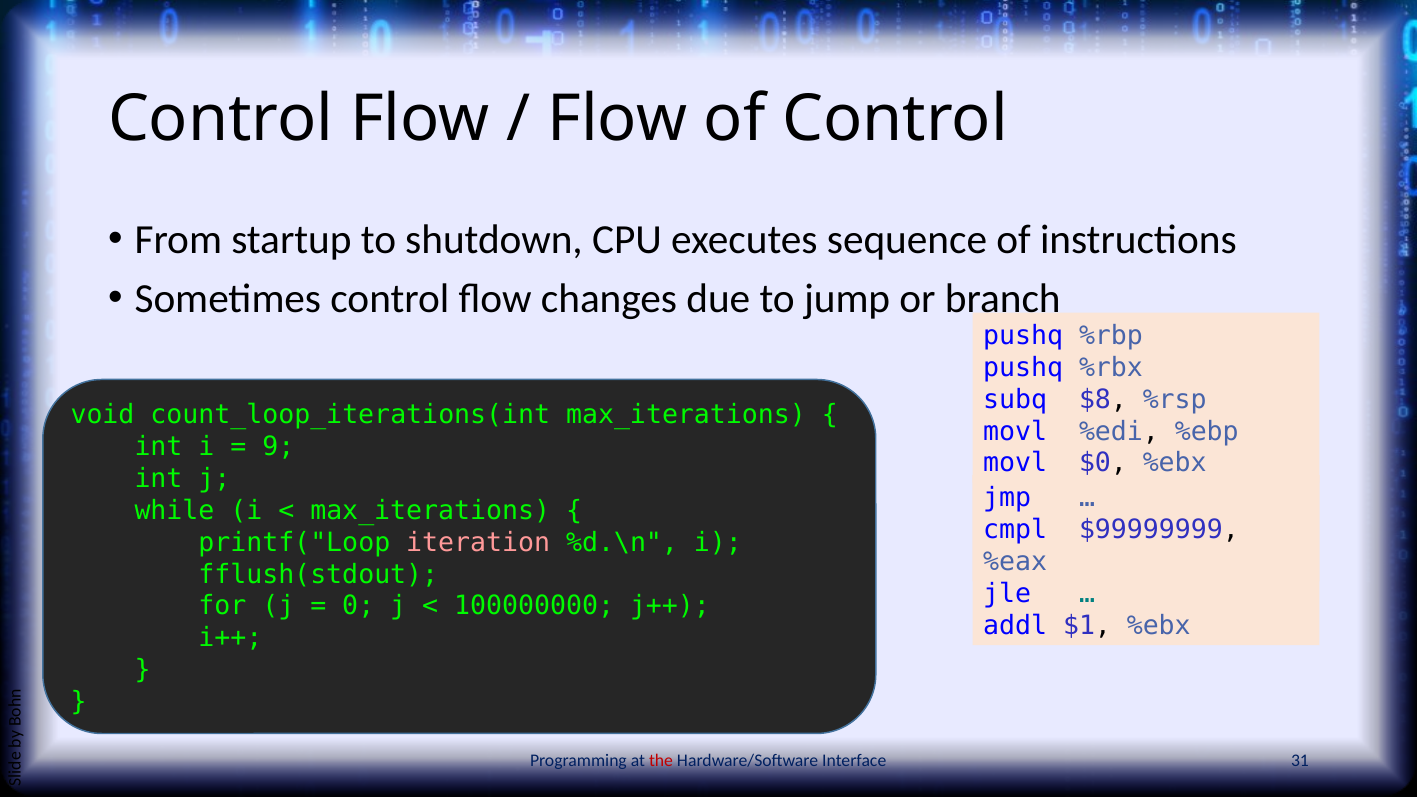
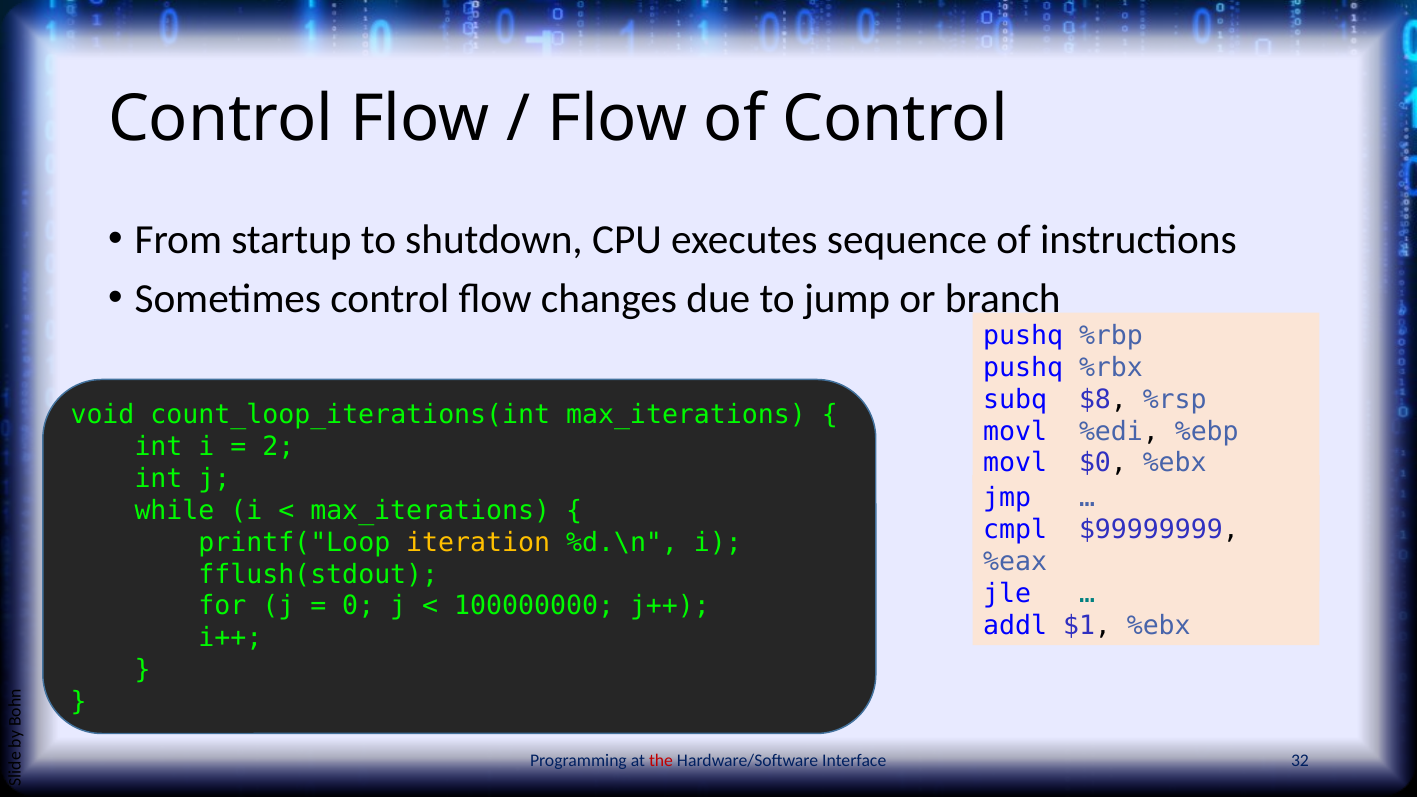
9: 9 -> 2 (278, 447)
iteration colour: pink -> yellow (478, 542)
31: 31 -> 32 (1300, 761)
